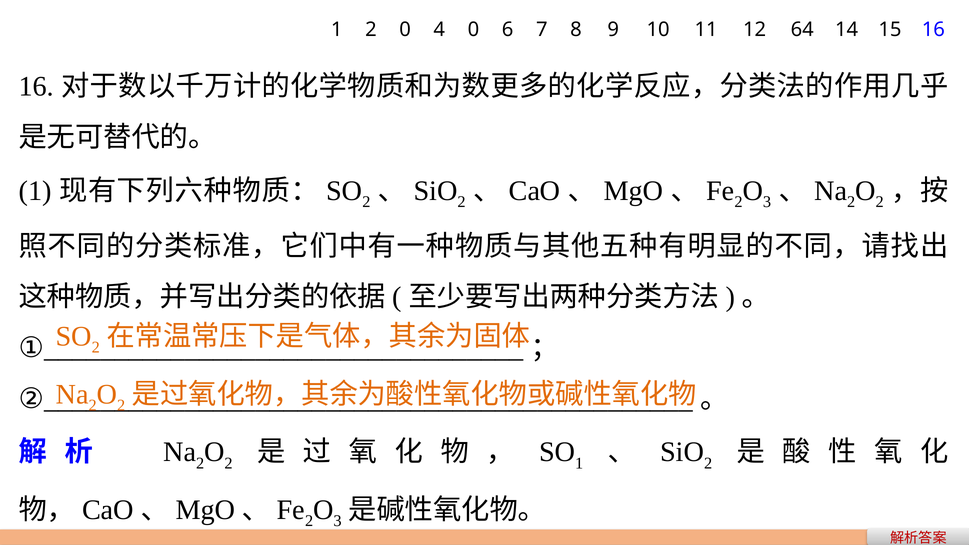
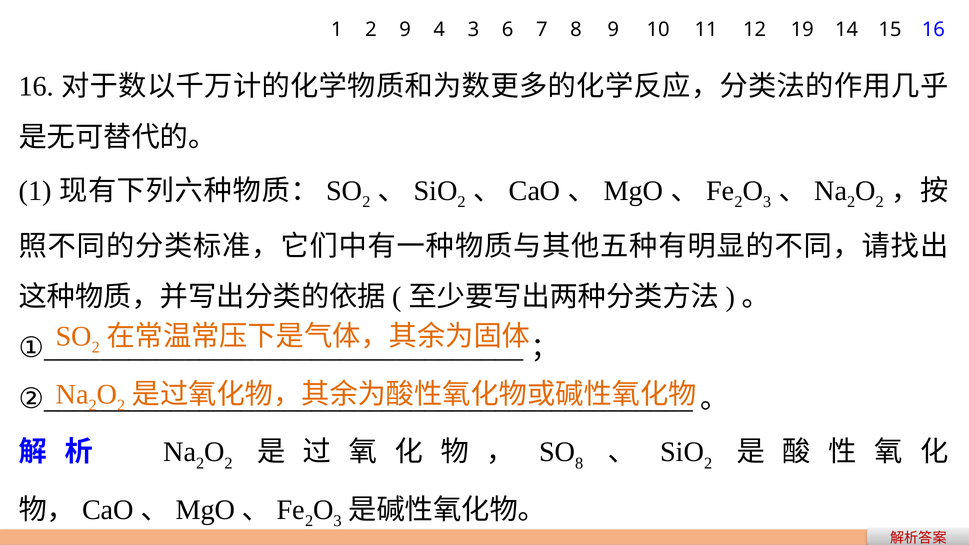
2 0: 0 -> 9 (405, 30)
4 0: 0 -> 3 (473, 30)
64: 64 -> 19 (802, 30)
1: 1 -> 8 (579, 463)
